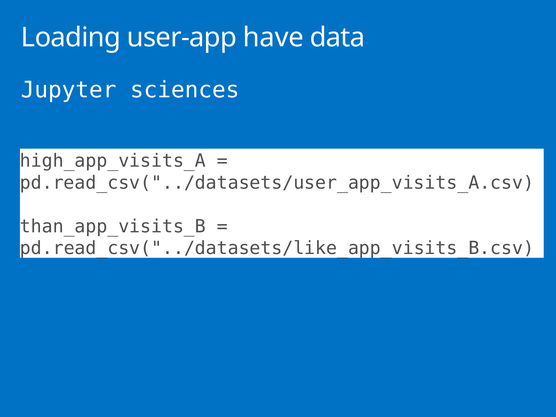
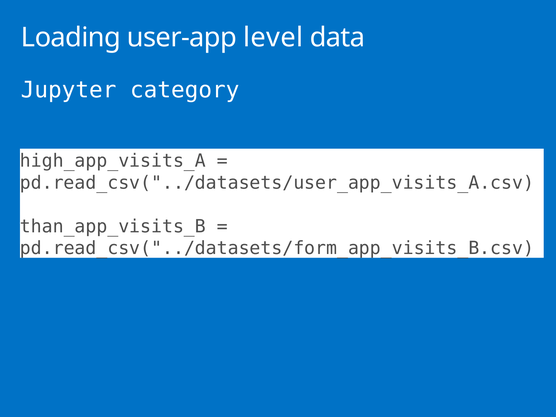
have: have -> level (273, 38)
sciences: sciences -> category (185, 90)
pd.read_csv("../datasets/like_app_visits_B.csv: pd.read_csv("../datasets/like_app_visits_B.csv -> pd.read_csv("../datasets/form_app_visits_B.csv (277, 248)
